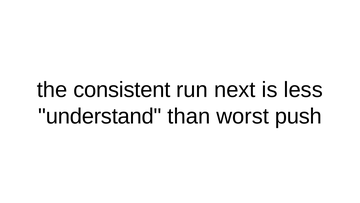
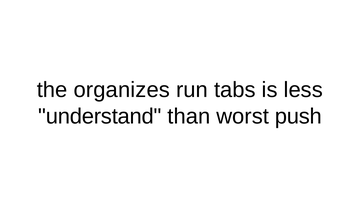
consistent: consistent -> organizes (122, 90)
next: next -> tabs (235, 90)
